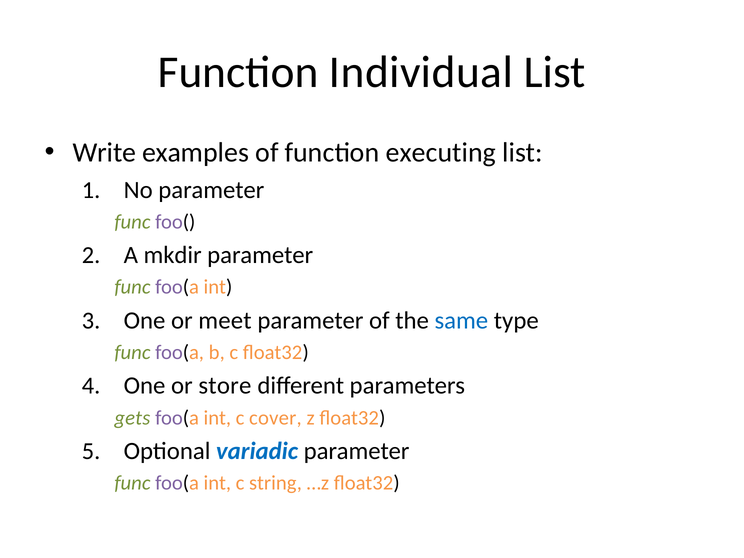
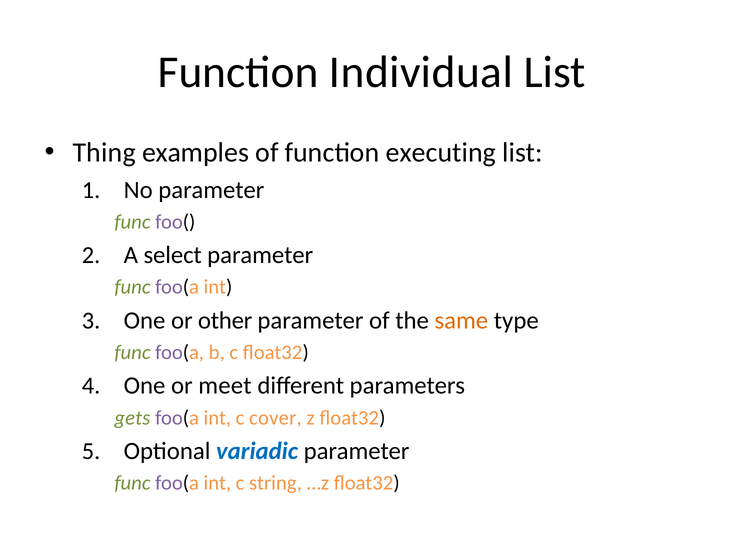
Write: Write -> Thing (104, 153)
mkdir: mkdir -> select (173, 255)
meet: meet -> other (225, 320)
same colour: blue -> orange (461, 320)
store: store -> meet (225, 386)
